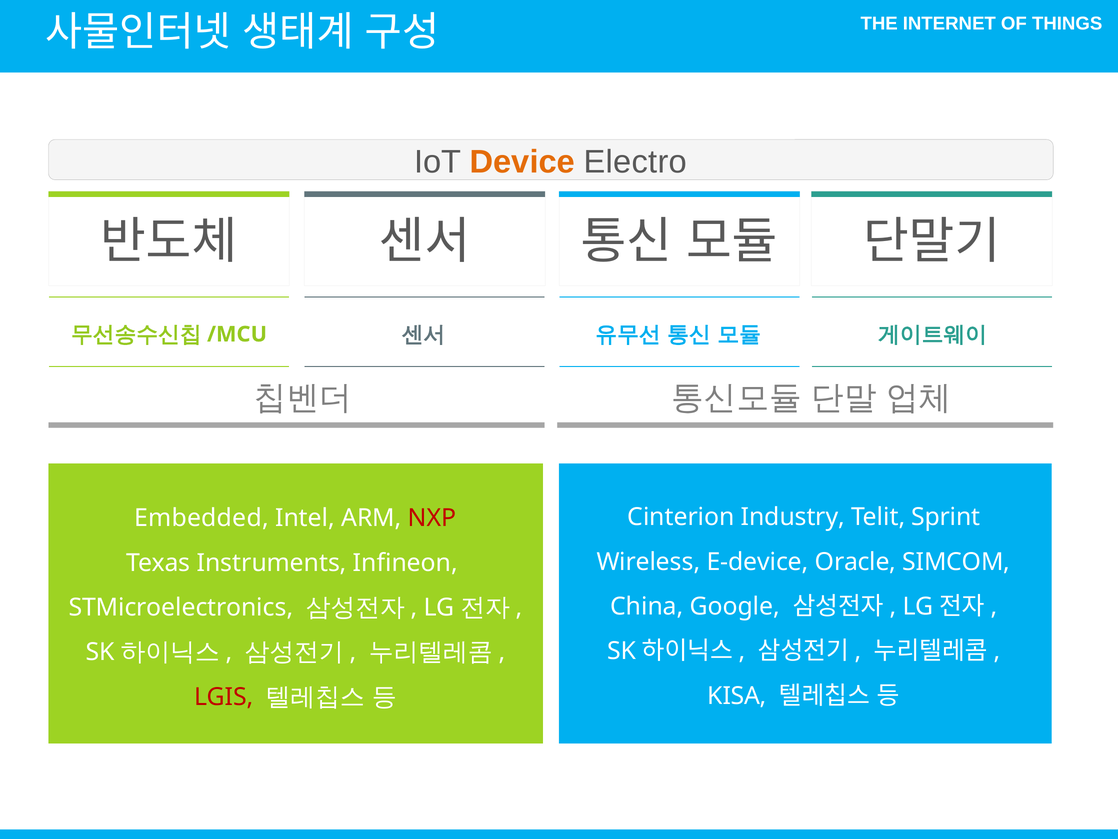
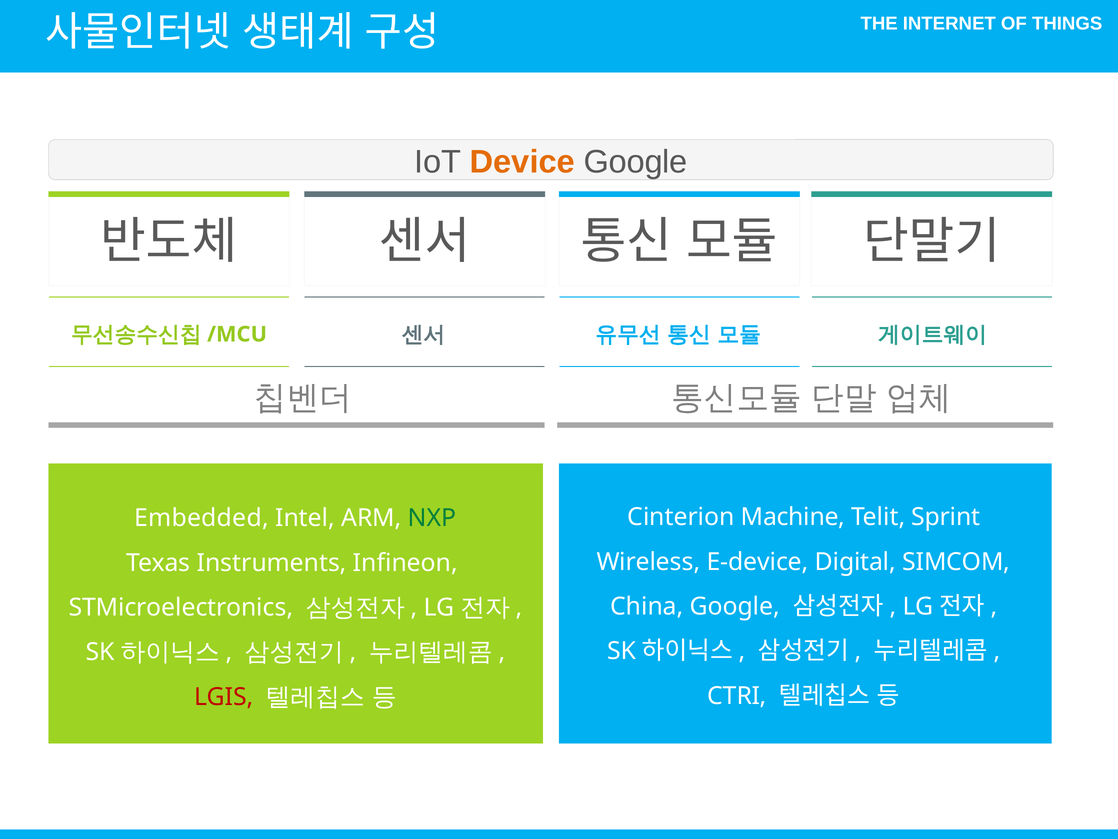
Device Electro: Electro -> Google (636, 162)
Industry: Industry -> Machine (793, 517)
NXP colour: red -> green (432, 518)
Oracle: Oracle -> Digital (855, 562)
KISA: KISA -> CTRI (737, 696)
